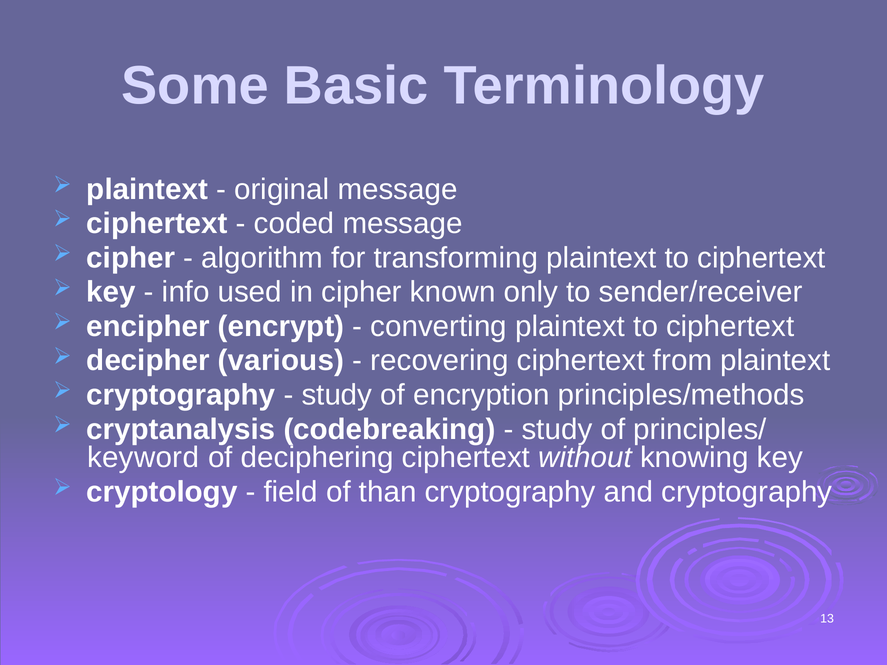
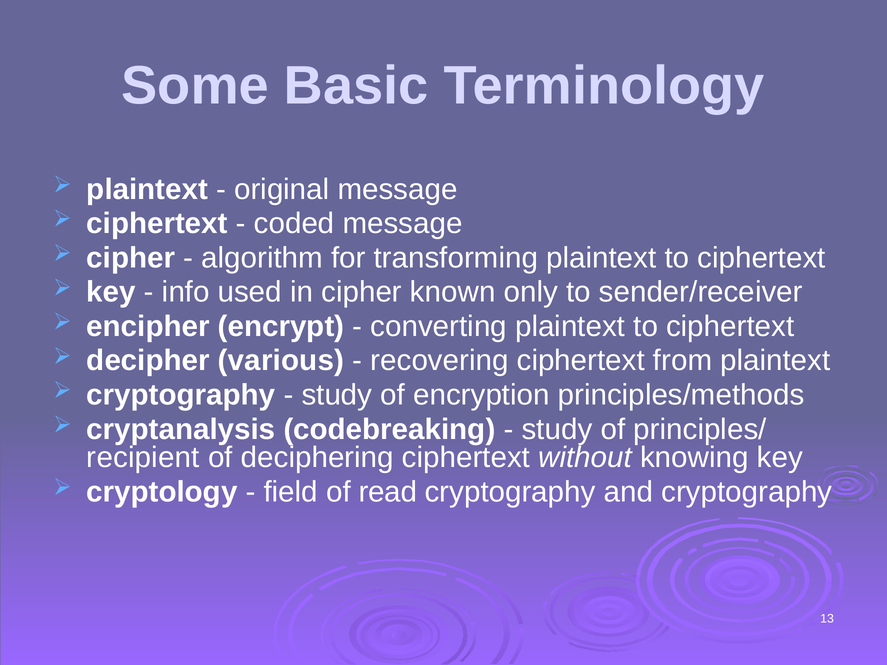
keyword: keyword -> recipient (143, 458)
than: than -> read (388, 492)
